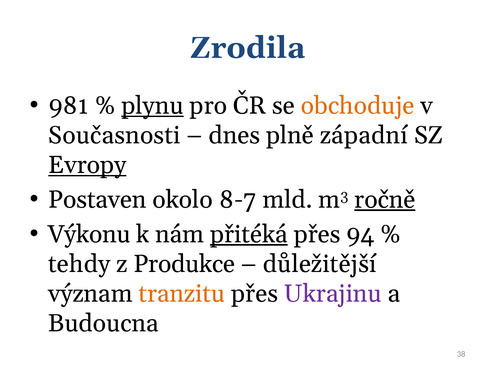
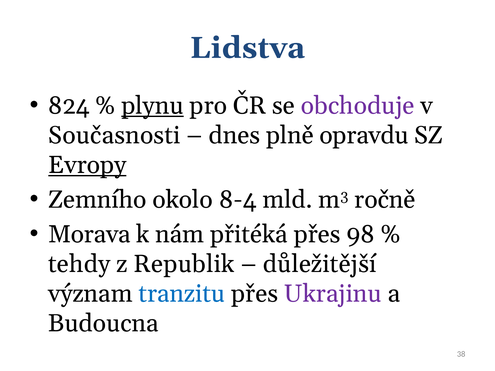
Zrodila: Zrodila -> Lidstva (247, 48)
981: 981 -> 824 (69, 106)
obchoduje colour: orange -> purple (358, 106)
západní: západní -> opravdu (364, 135)
Postaven: Postaven -> Zemního (97, 200)
8-7: 8-7 -> 8-4 (238, 200)
ročně underline: present -> none (385, 200)
Výkonu: Výkonu -> Morava (89, 234)
přitéká underline: present -> none (249, 234)
94: 94 -> 98 (361, 234)
Produkce: Produkce -> Republik (184, 264)
tranzitu colour: orange -> blue (182, 294)
